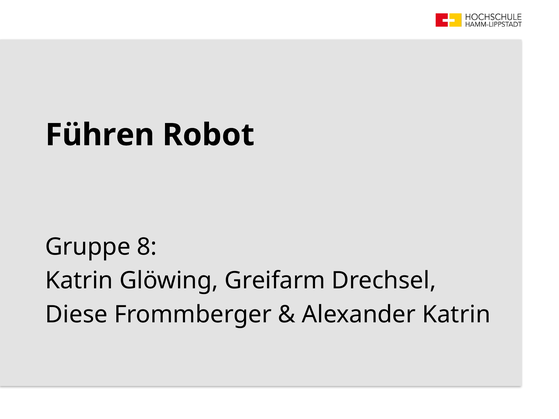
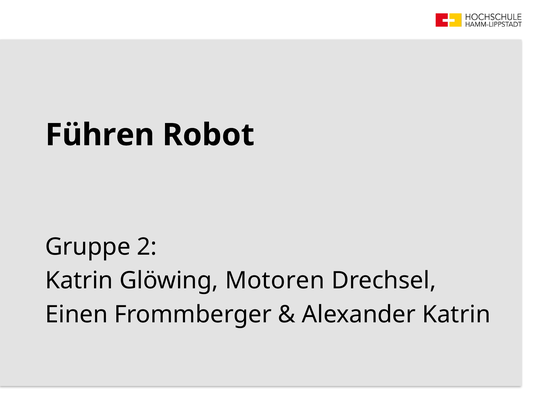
8: 8 -> 2 (147, 247)
Greifarm: Greifarm -> Motoren (275, 281)
Diese: Diese -> Einen (77, 315)
